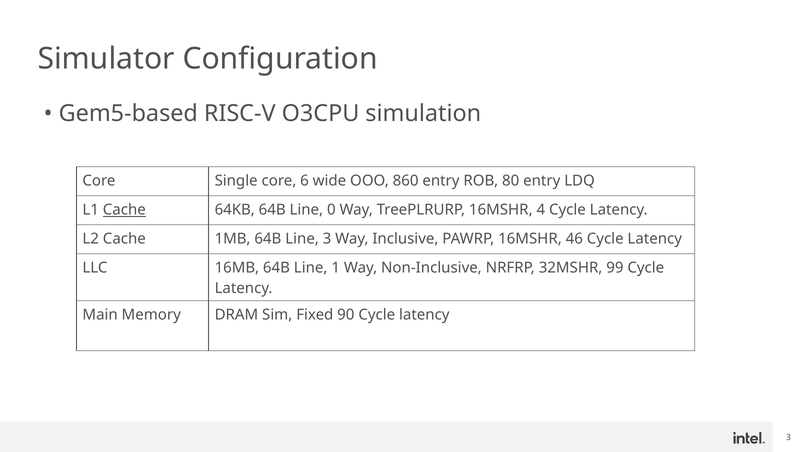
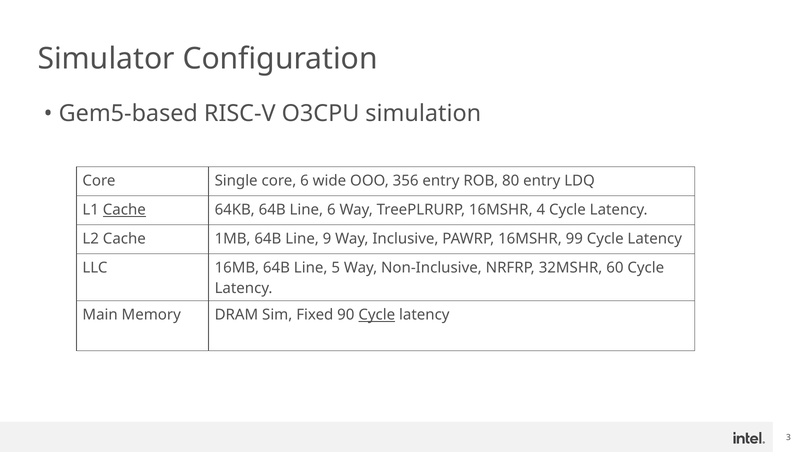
860: 860 -> 356 (406, 181)
Line 0: 0 -> 6 (331, 210)
Line 3: 3 -> 9 (327, 239)
46: 46 -> 99 (574, 239)
1: 1 -> 5 (336, 268)
99: 99 -> 60 (615, 268)
Cycle underline: none -> present (377, 315)
